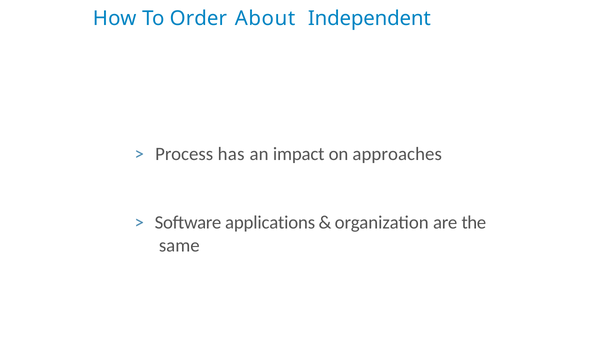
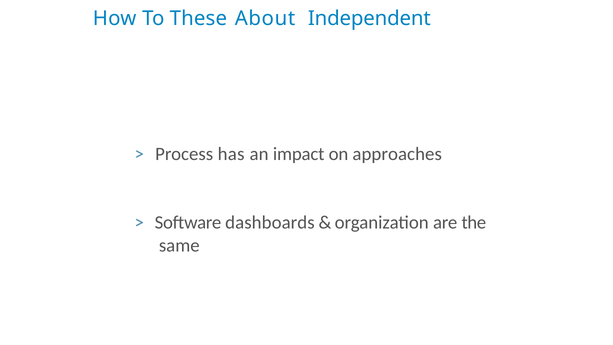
Order: Order -> These (198, 18)
applications: applications -> dashboards (270, 222)
